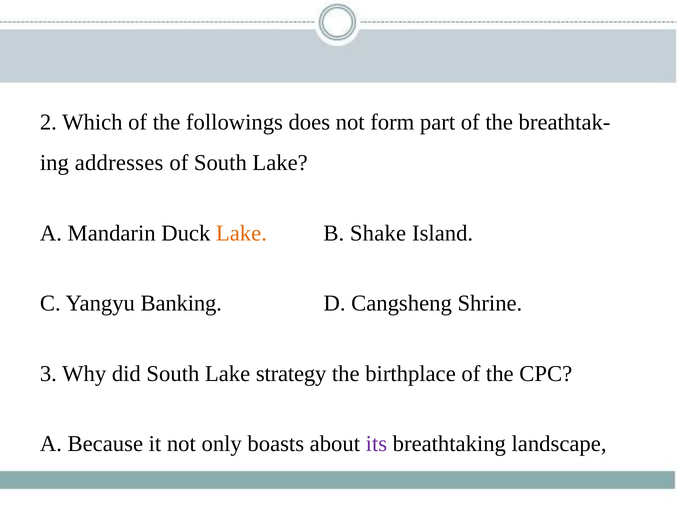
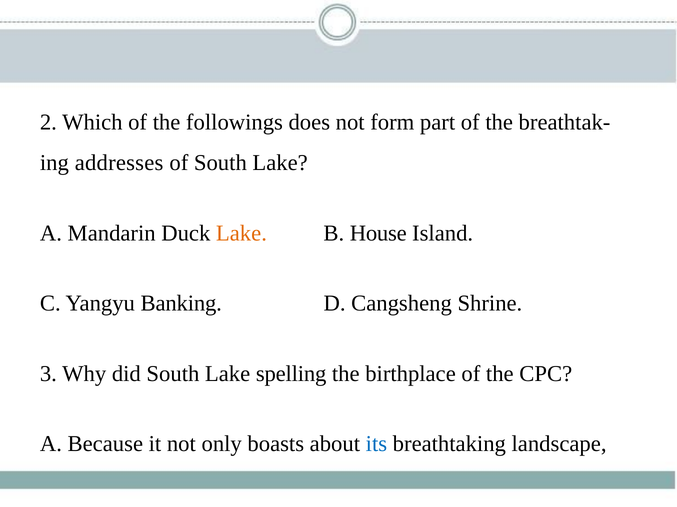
Shake: Shake -> House (378, 233)
strategy: strategy -> spelling (291, 373)
its colour: purple -> blue (376, 443)
